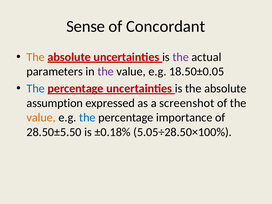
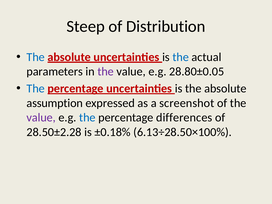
Sense: Sense -> Steep (86, 26)
Concordant: Concordant -> Distribution (166, 26)
The colour: orange -> blue (36, 57)
the colour: purple -> blue (181, 57)
18.50±0.05: 18.50±0.05 -> 28.80±0.05 (197, 72)
value colour: orange -> purple (41, 118)
importance: importance -> differences (184, 118)
28.50±5.50: 28.50±5.50 -> 28.50±2.28 (54, 132)
5.05÷28.50×100%: 5.05÷28.50×100% -> 6.13÷28.50×100% (183, 132)
